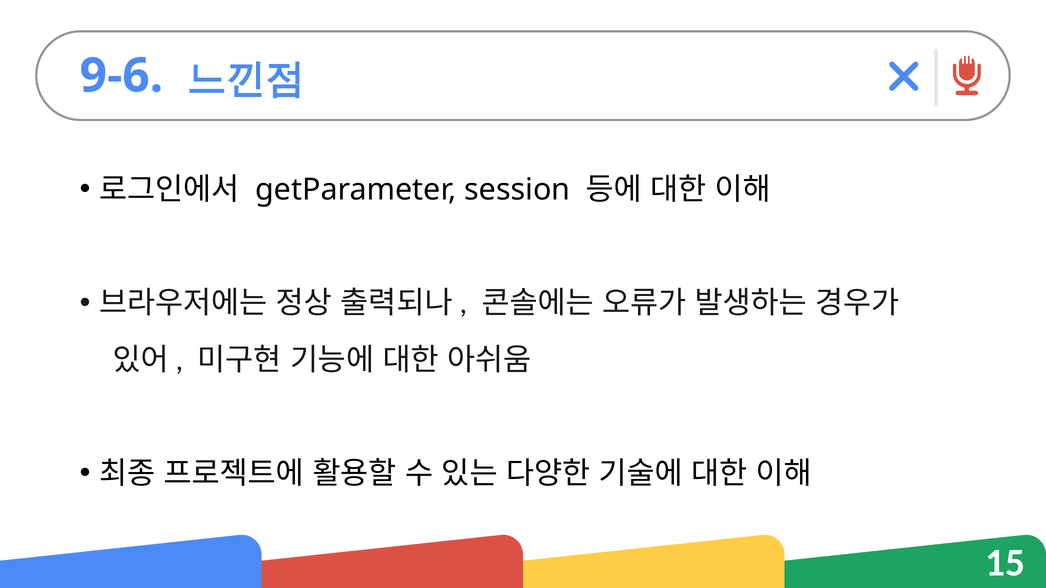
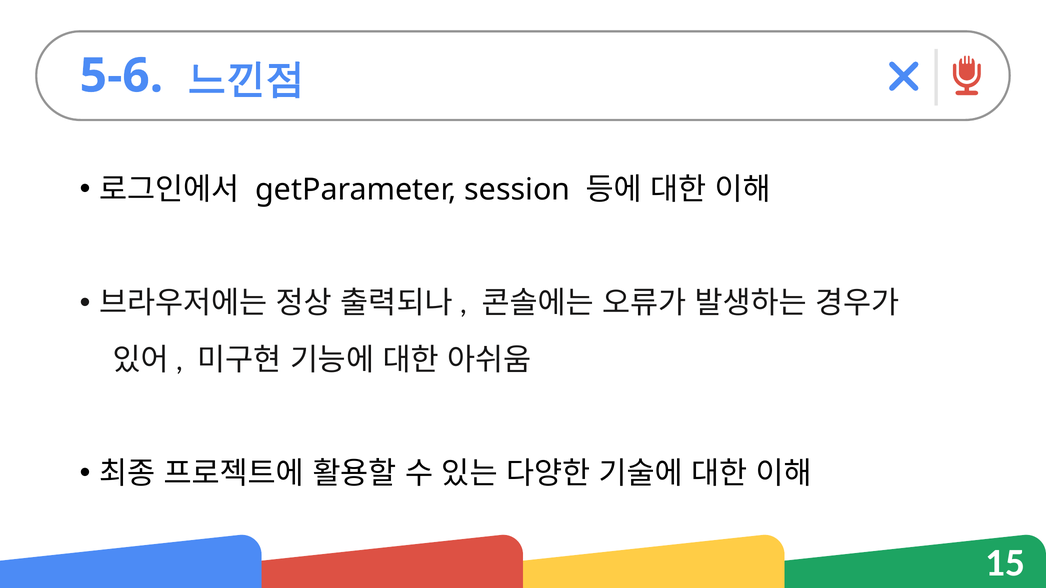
9-6: 9-6 -> 5-6 (121, 76)
